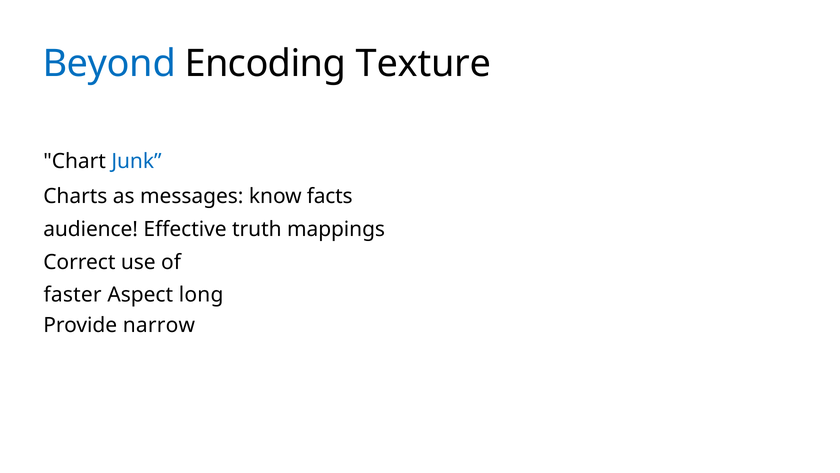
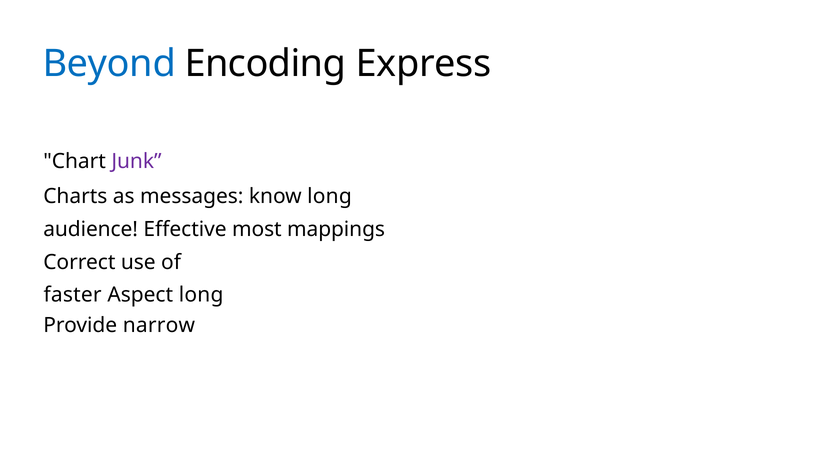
Texture: Texture -> Express (423, 64)
Junk colour: blue -> purple (136, 161)
know facts: facts -> long (329, 196)
truth: truth -> most (257, 229)
